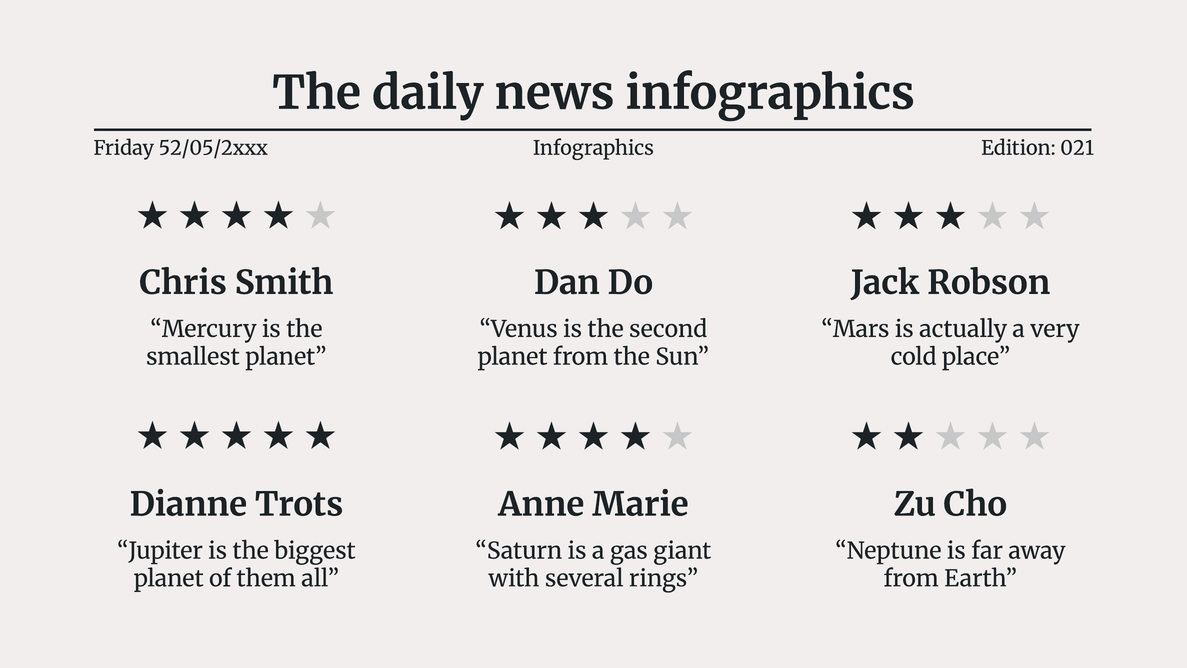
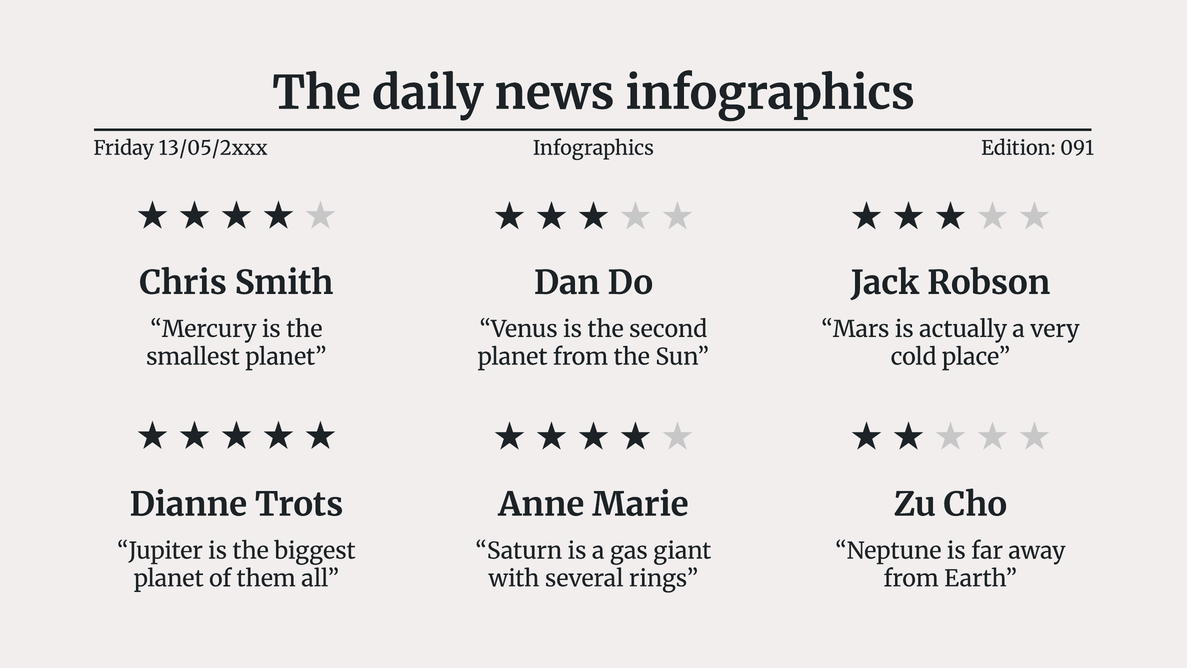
52/05/2xxx: 52/05/2xxx -> 13/05/2xxx (213, 148)
021: 021 -> 091 (1077, 148)
